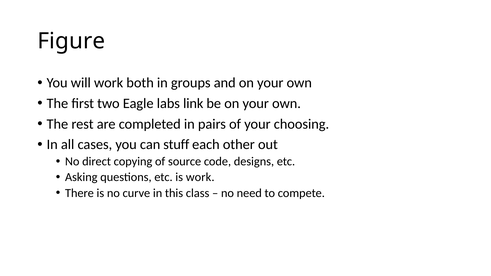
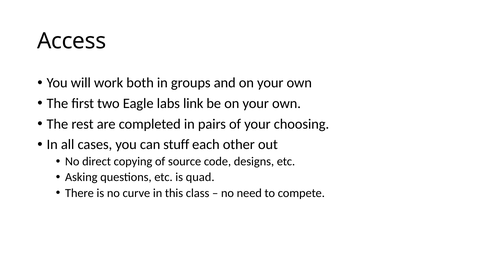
Figure: Figure -> Access (72, 41)
is work: work -> quad (200, 177)
